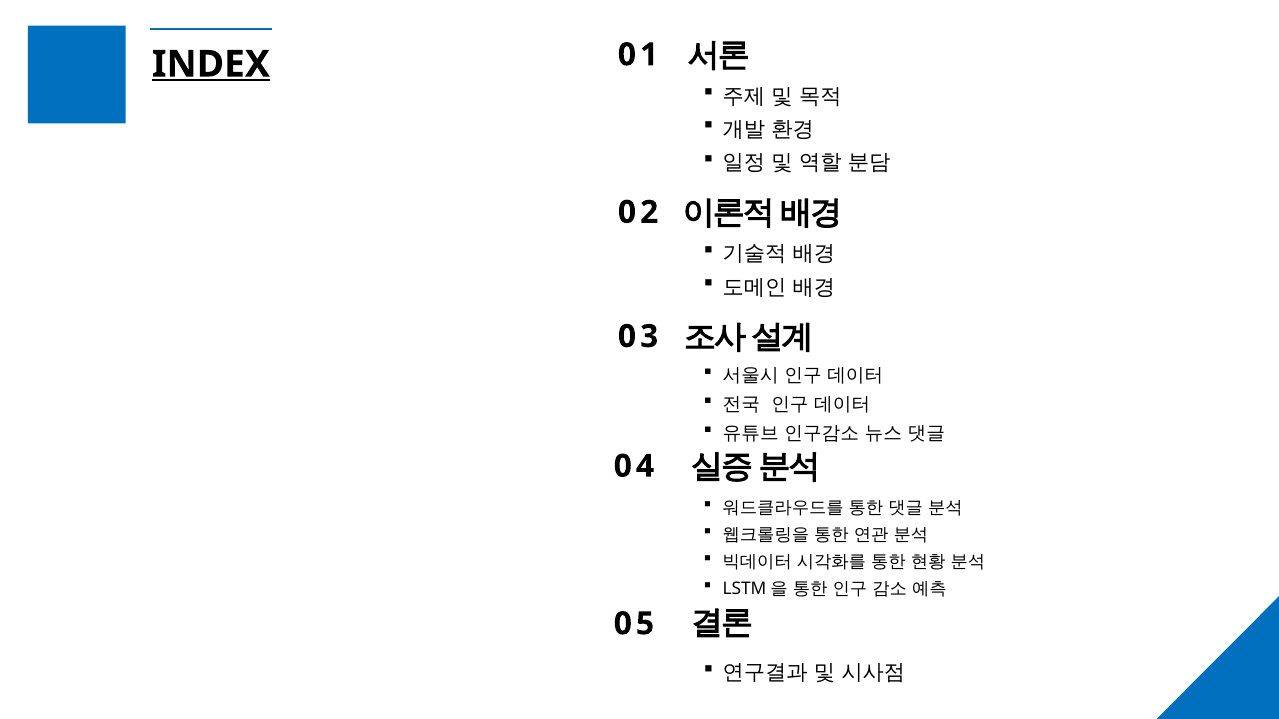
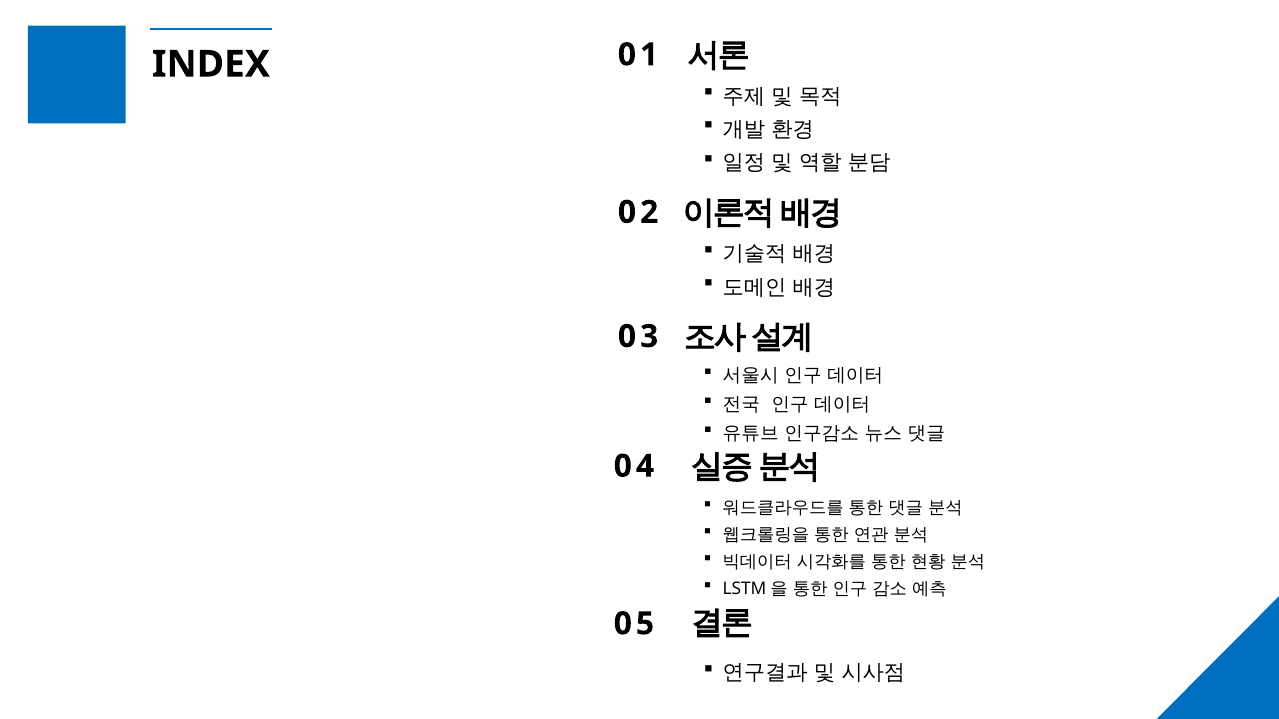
INDEX underline: present -> none (211, 64)
